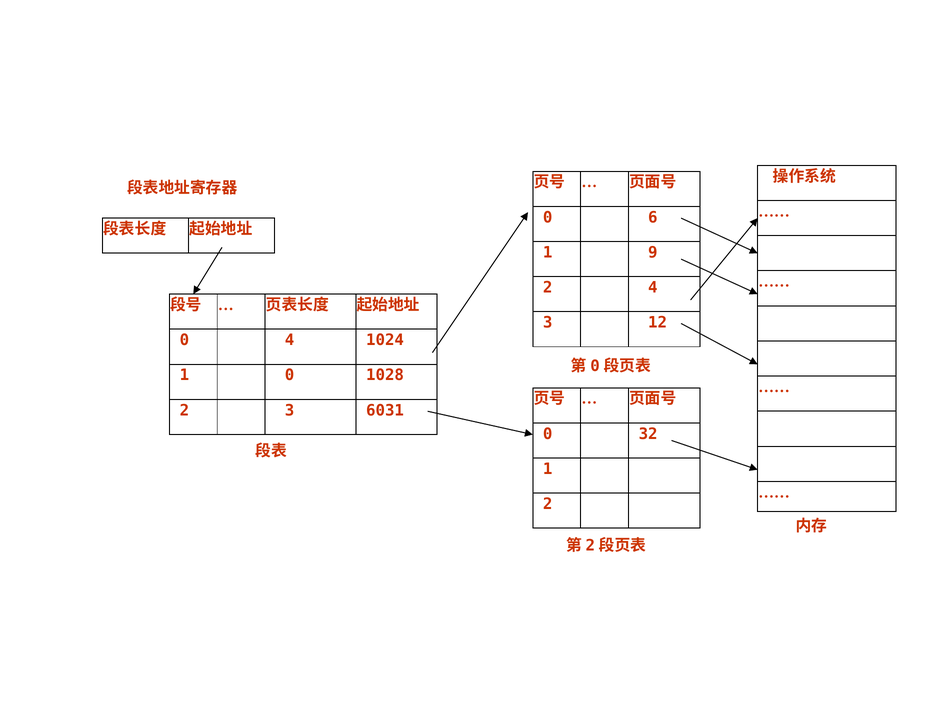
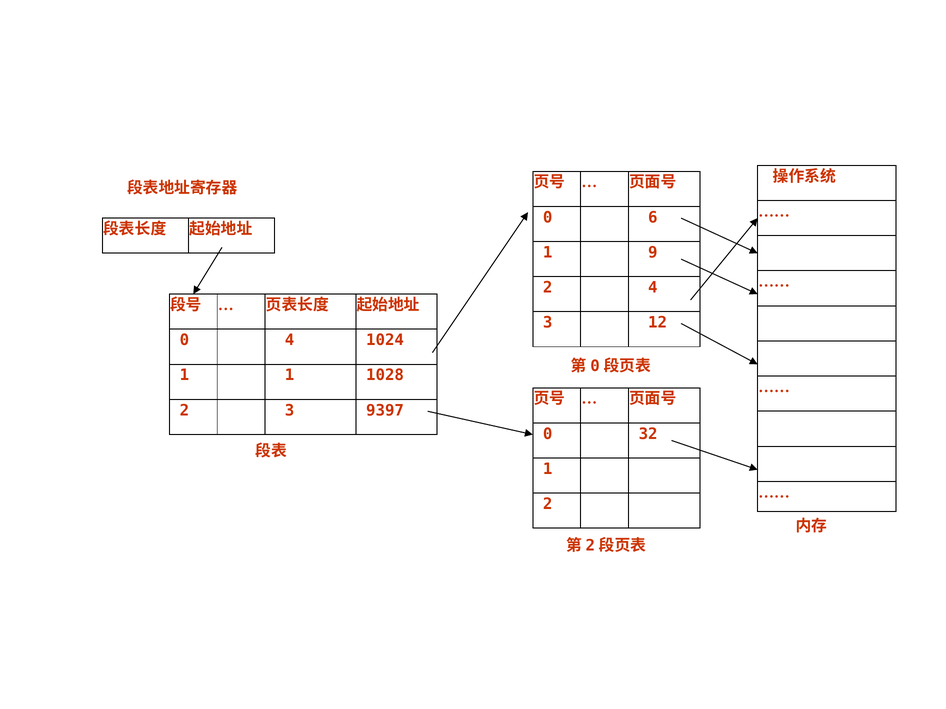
1 0: 0 -> 1 (290, 376)
6031: 6031 -> 9397 (385, 411)
